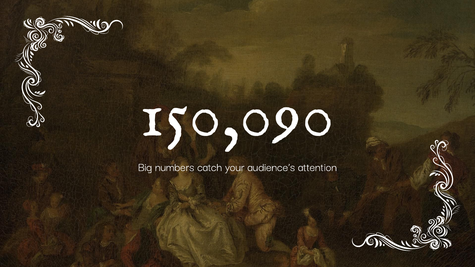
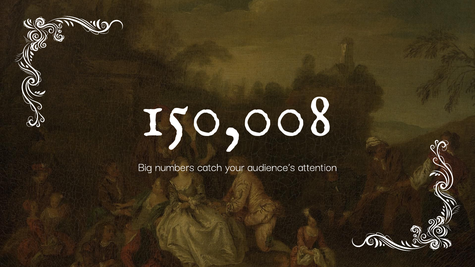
150,090: 150,090 -> 150,008 (237, 114)
